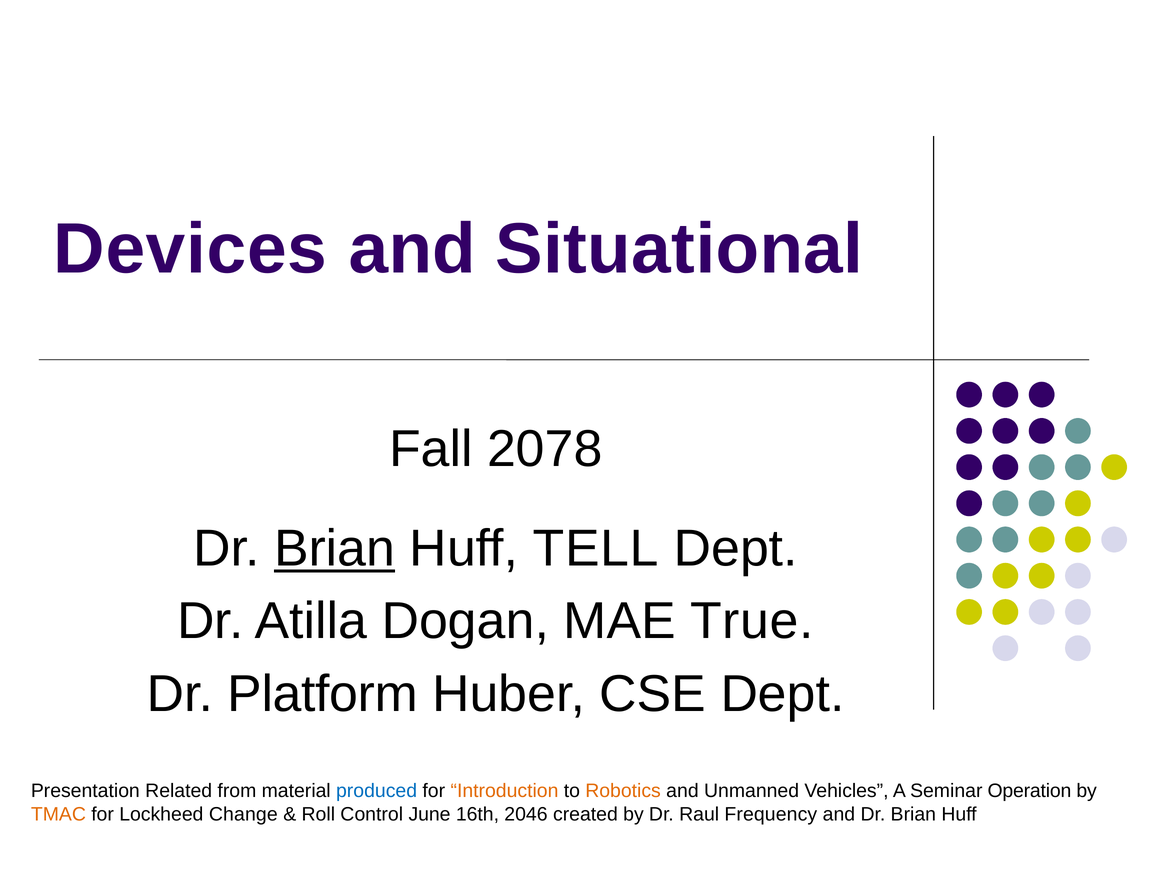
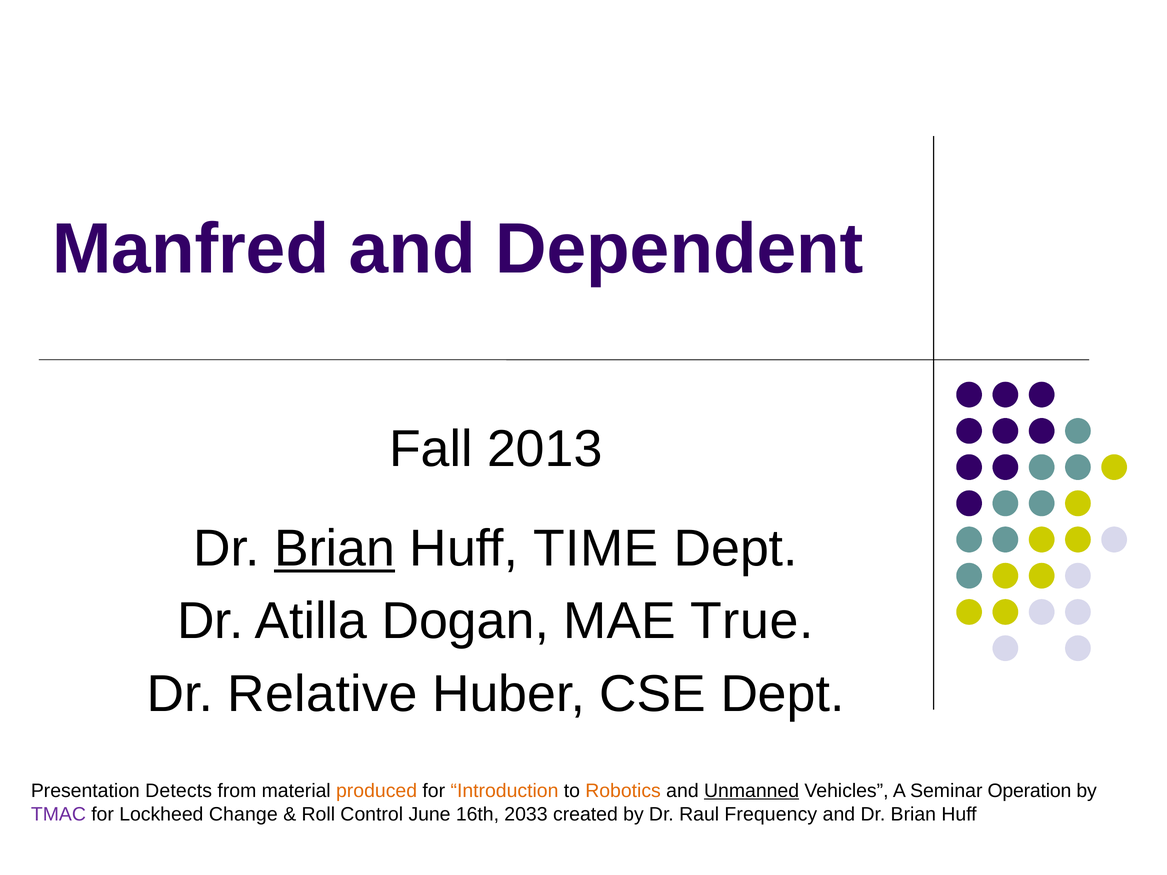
Devices: Devices -> Manfred (191, 249)
Situational: Situational -> Dependent (679, 249)
2078: 2078 -> 2013 (545, 449)
TELL: TELL -> TIME (596, 549)
Platform: Platform -> Relative (322, 694)
Related: Related -> Detects (179, 791)
produced colour: blue -> orange (377, 791)
Unmanned underline: none -> present (752, 791)
TMAC colour: orange -> purple (58, 814)
2046: 2046 -> 2033 (526, 814)
